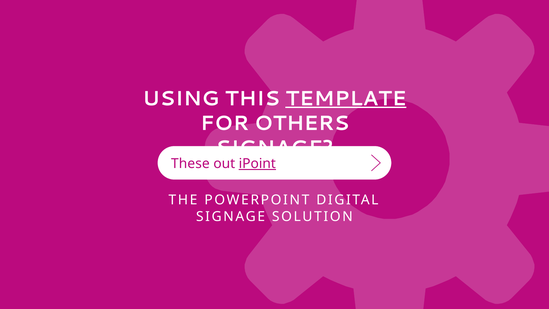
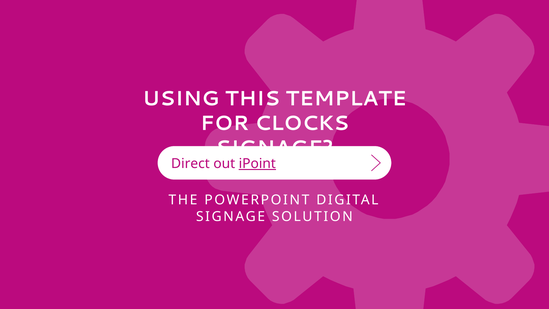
TEMPLATE underline: present -> none (346, 99)
OTHERS: OTHERS -> CLOCKS (302, 123)
These: These -> Direct (190, 164)
